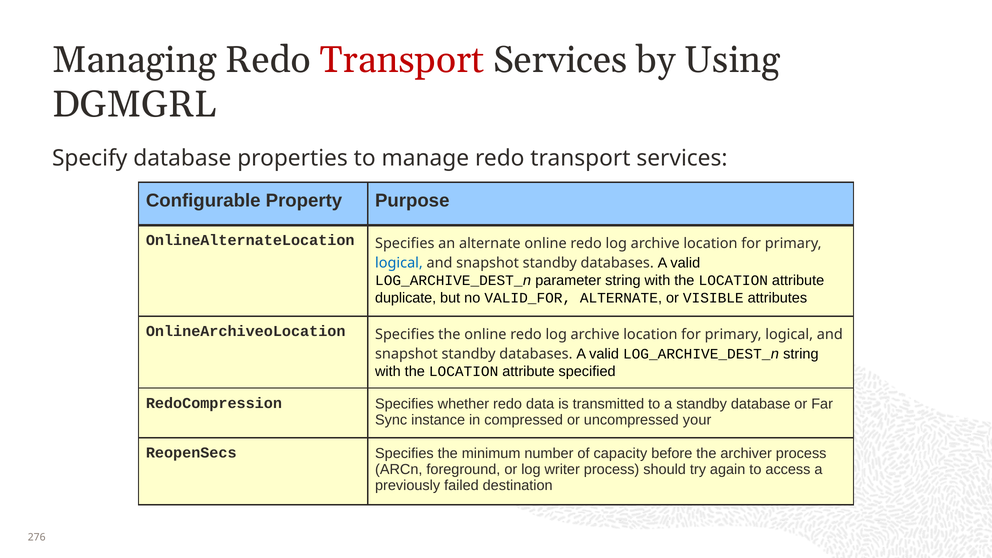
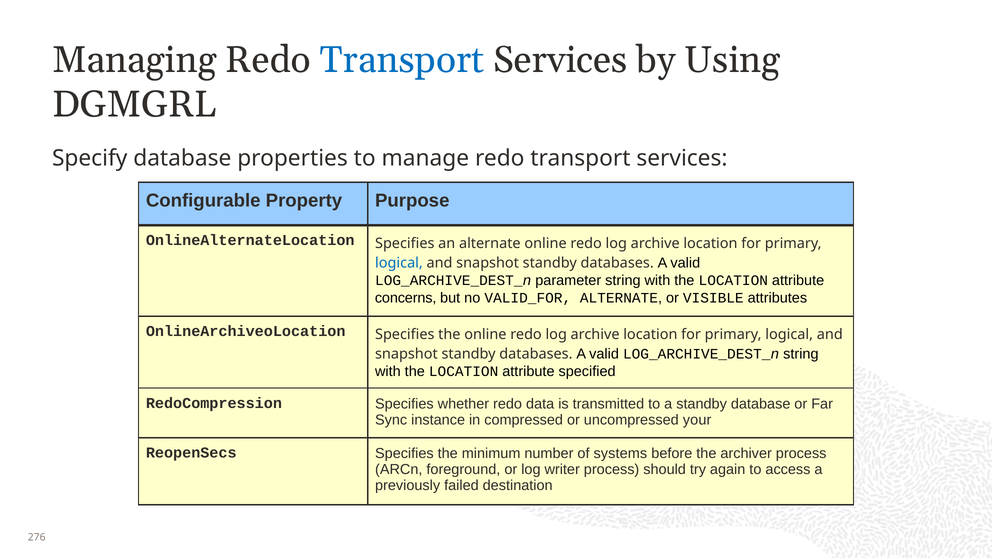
Transport colour: red -> blue (402, 60)
duplicate: duplicate -> concerns (406, 298)
capacity: capacity -> systems (620, 453)
